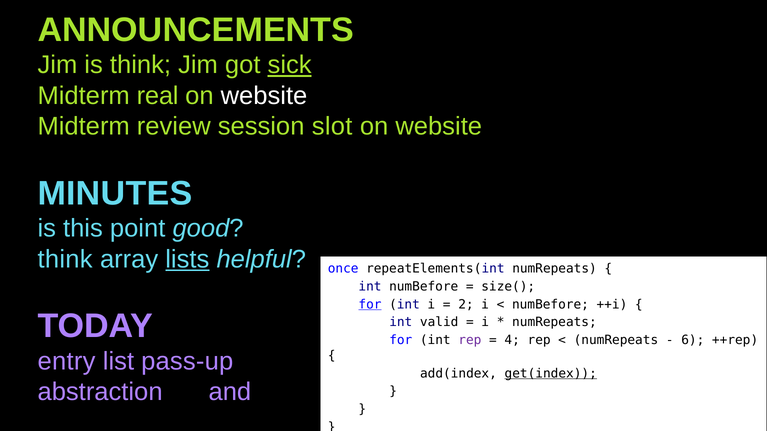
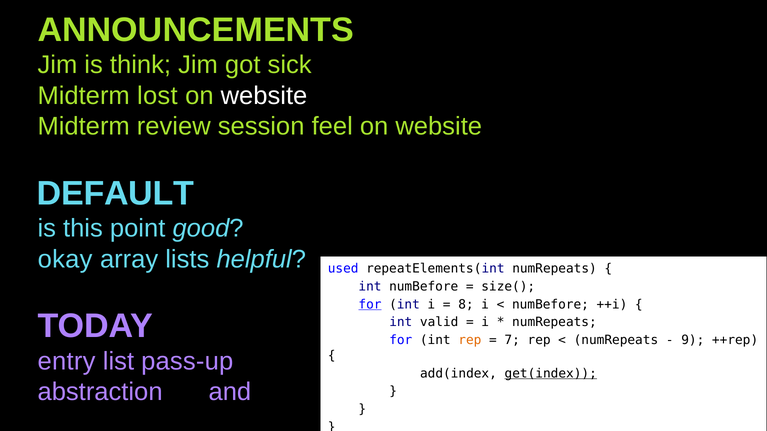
sick underline: present -> none (290, 65)
real: real -> lost (157, 96)
slot: slot -> feel (332, 126)
MINUTES: MINUTES -> DEFAULT (115, 194)
think: think -> okay (65, 259)
lists underline: present -> none (187, 259)
once: once -> used (343, 269)
2: 2 -> 8 (466, 305)
rep colour: purple -> orange (470, 340)
4: 4 -> 7 (512, 340)
6: 6 -> 9 (693, 340)
